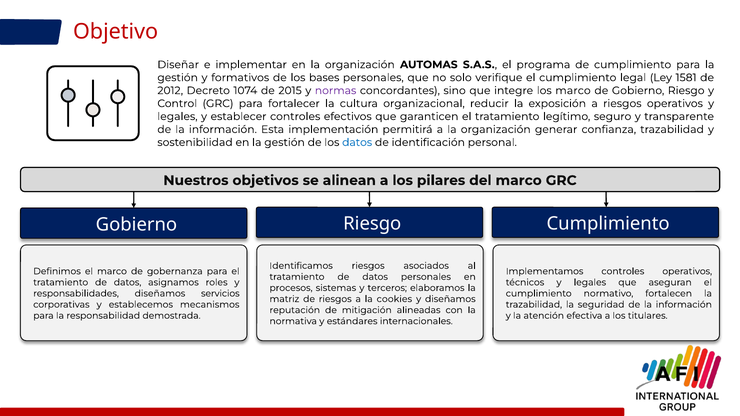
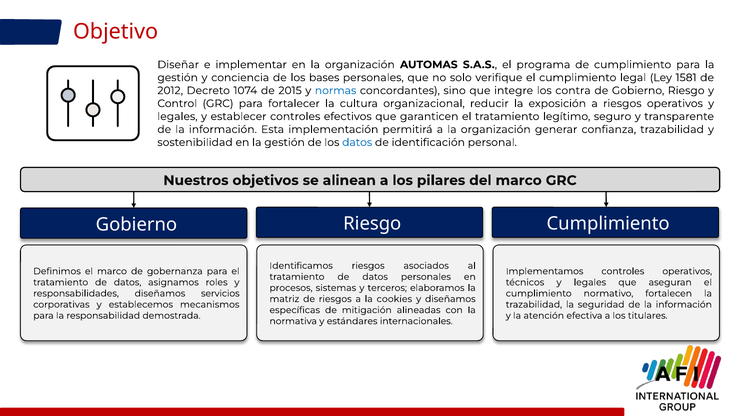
formativos: formativos -> conciencia (240, 78)
normas colour: purple -> blue (336, 91)
los marco: marco -> contra (573, 91)
reputación: reputación -> específicas (295, 310)
